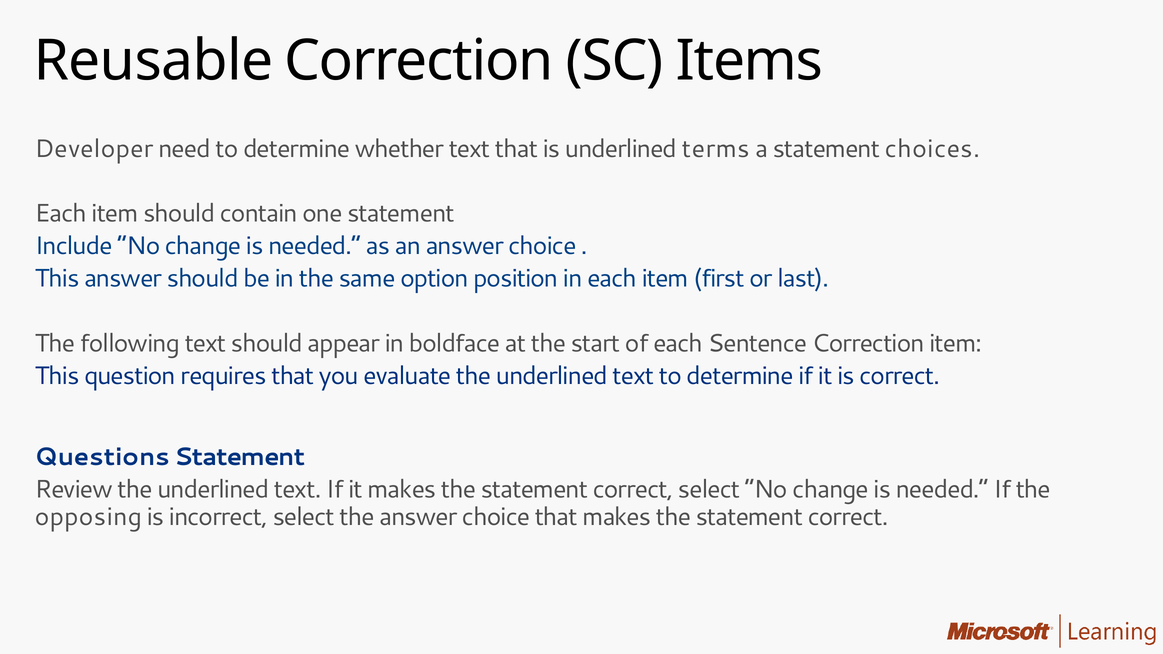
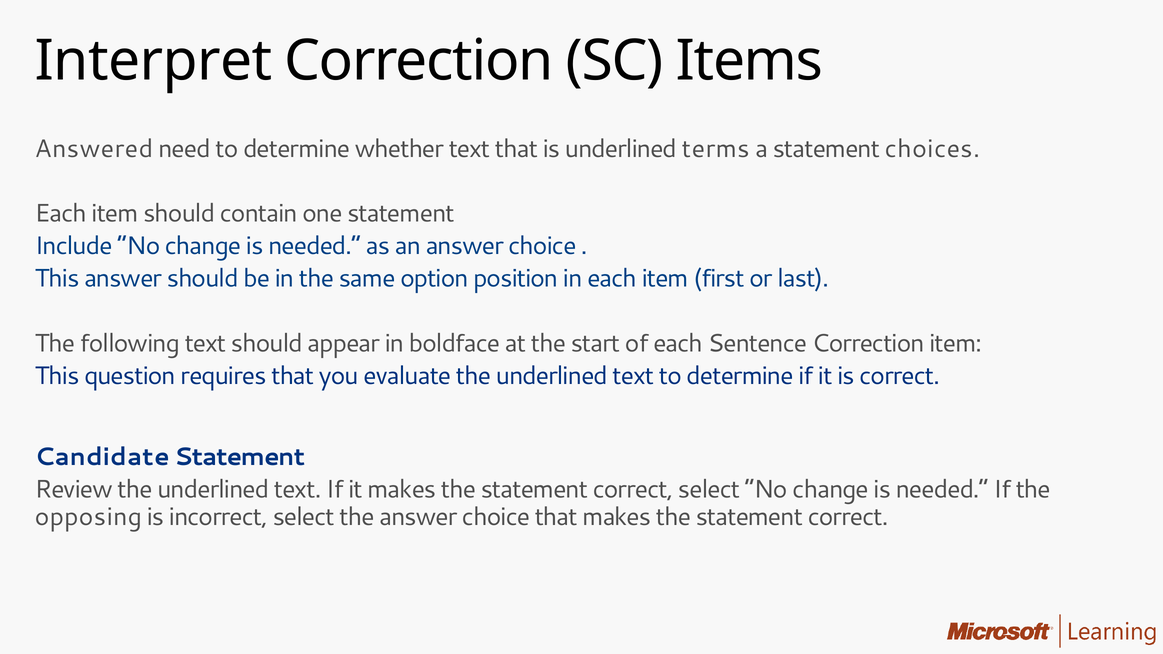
Reusable: Reusable -> Interpret (154, 61)
Developer: Developer -> Answered (94, 149)
Questions: Questions -> Candidate (102, 457)
